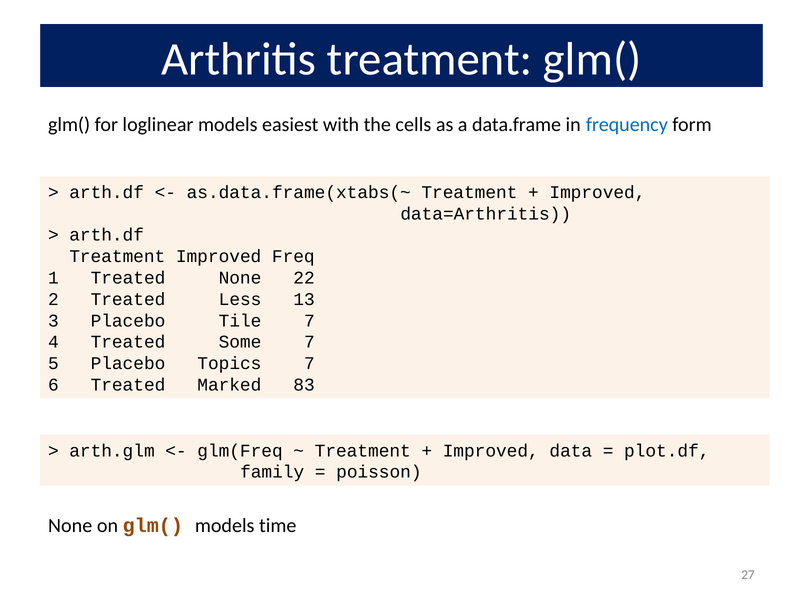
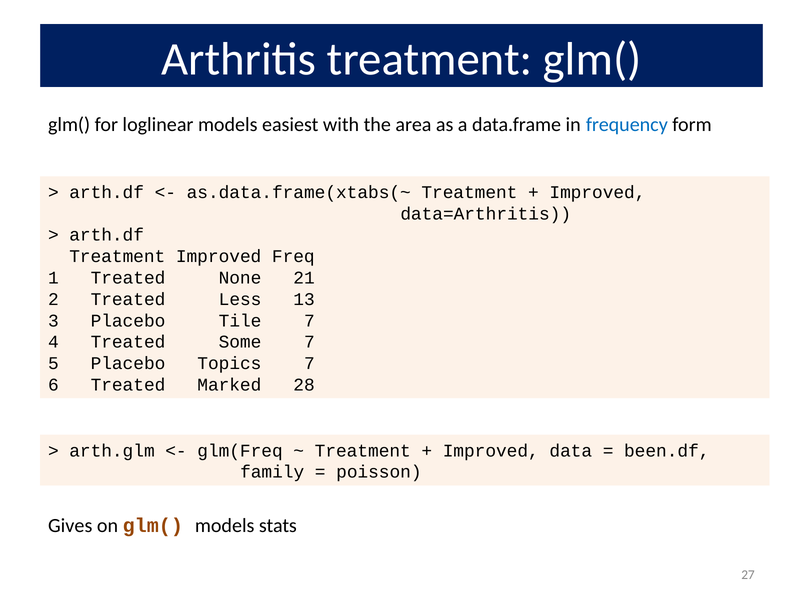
cells: cells -> area (413, 124)
22: 22 -> 21 (304, 278)
83: 83 -> 28 (304, 385)
plot.df: plot.df -> been.df (667, 451)
None: None -> Gives (70, 526)
time: time -> stats (278, 526)
